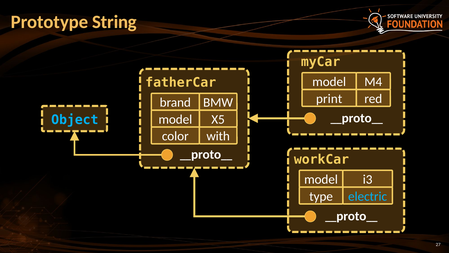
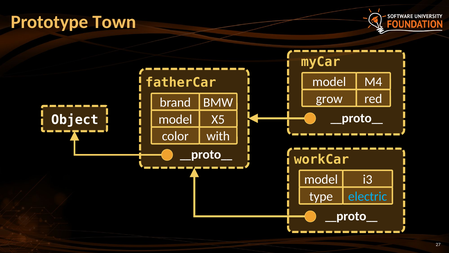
String: String -> Town (114, 22)
print: print -> grow (329, 99)
Object colour: light blue -> white (75, 120)
